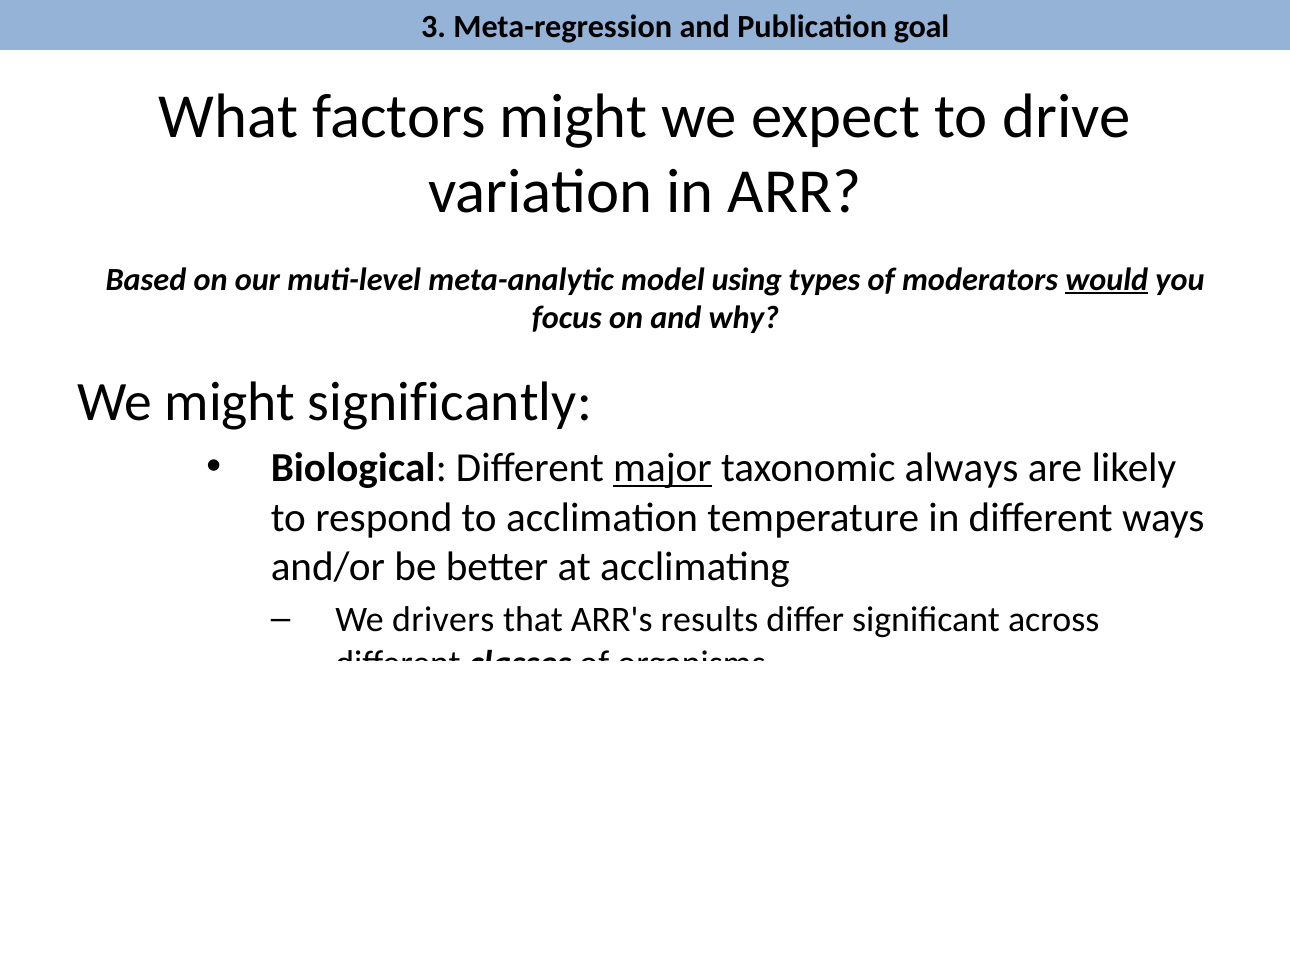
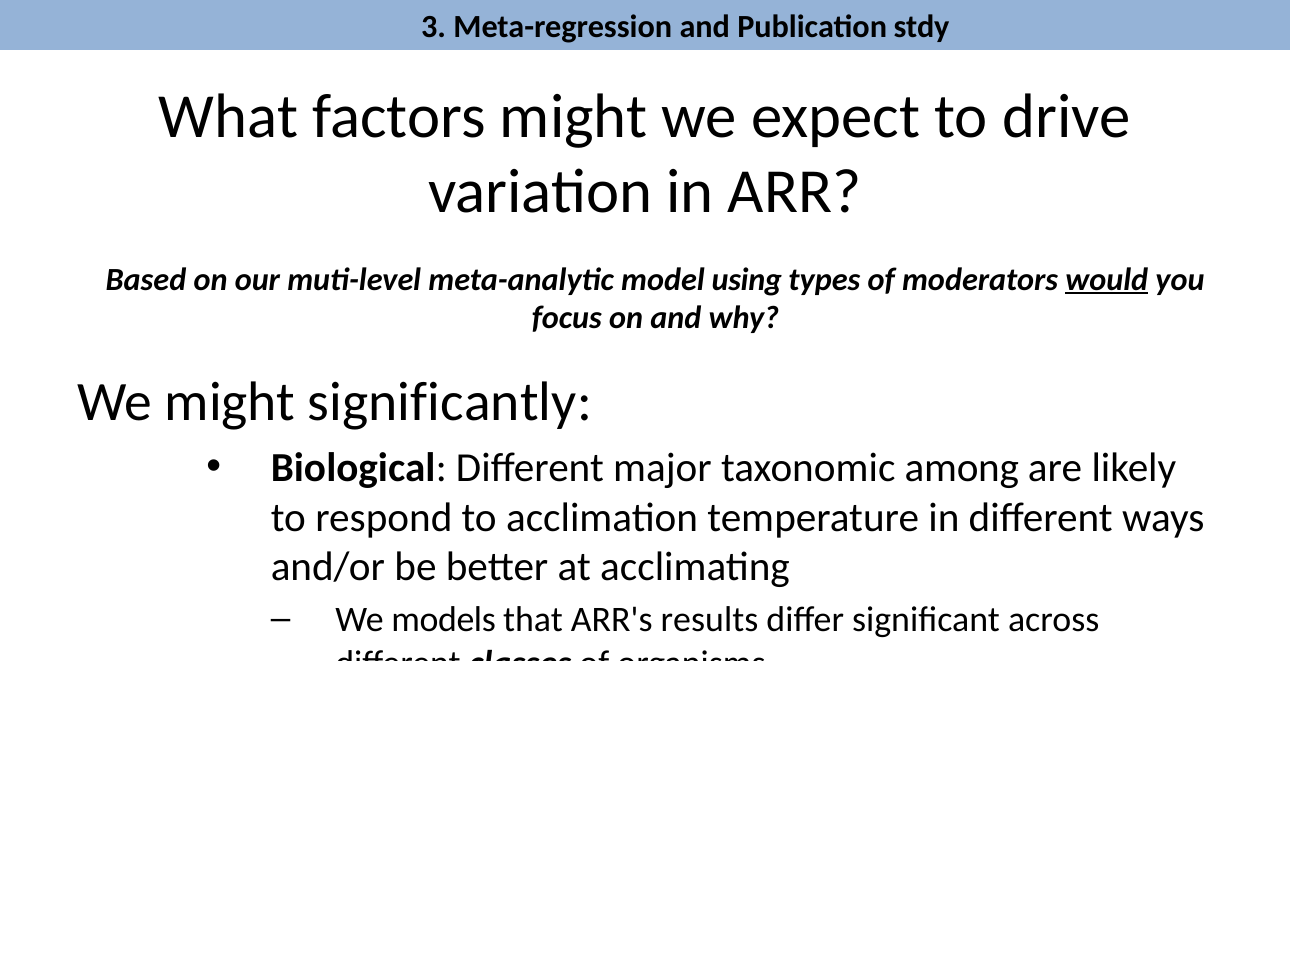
goal: goal -> stdy (921, 26)
major underline: present -> none (662, 468)
always: always -> among (962, 468)
drivers: drivers -> models (444, 620)
